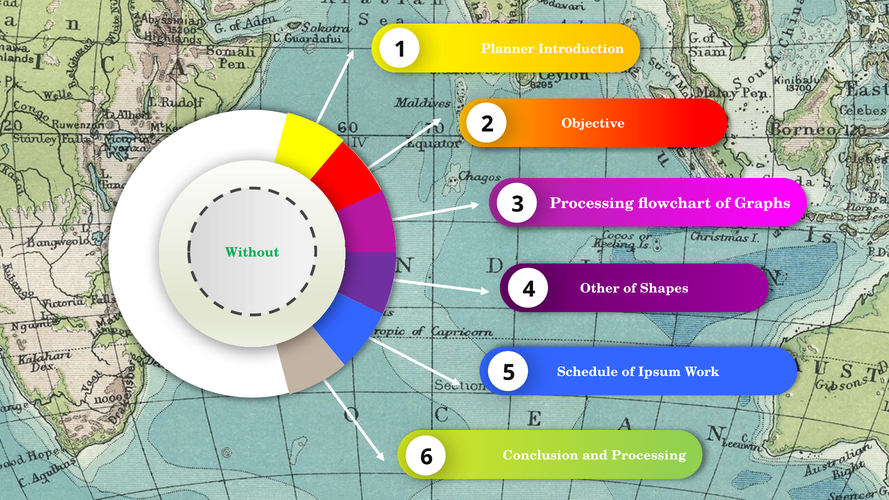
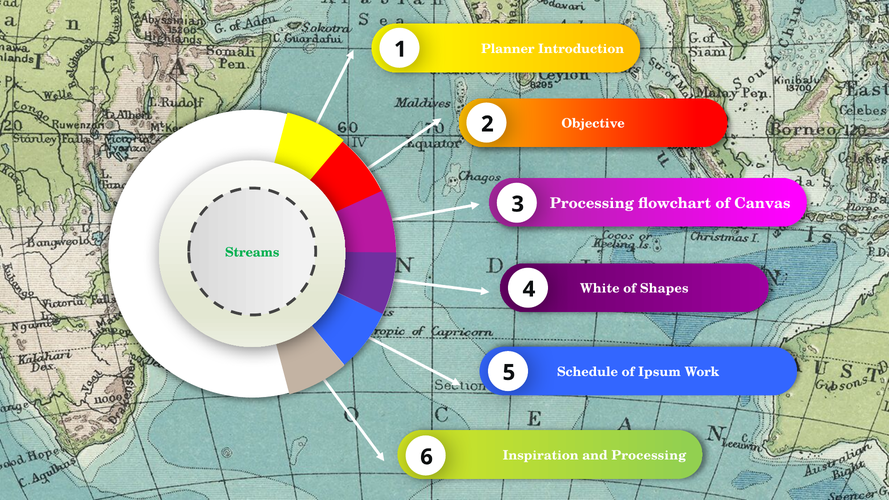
Graphs: Graphs -> Canvas (762, 203)
Without: Without -> Streams (252, 252)
Other: Other -> White (600, 289)
Conclusion: Conclusion -> Inspiration (541, 455)
